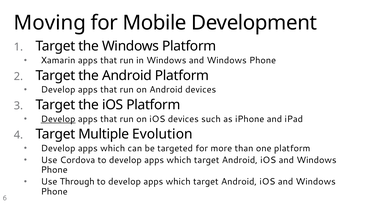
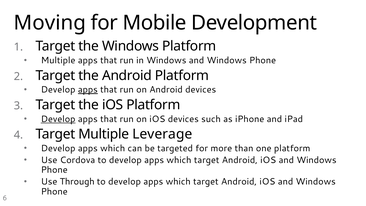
Xamarin: Xamarin -> Multiple (58, 60)
apps underline: none -> present (88, 90)
Evolution: Evolution -> Leverage (162, 134)
